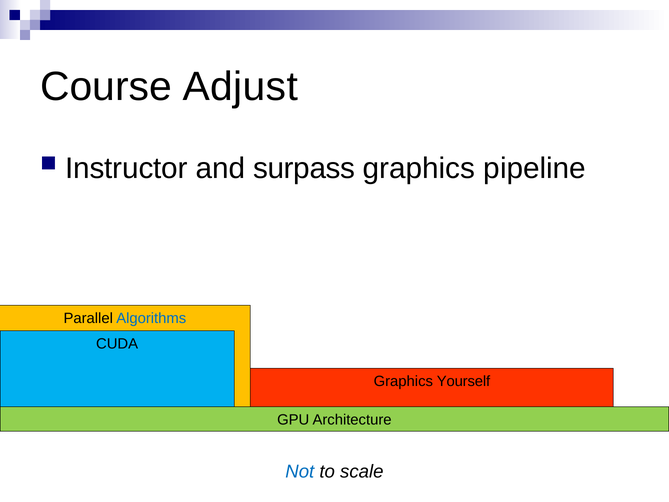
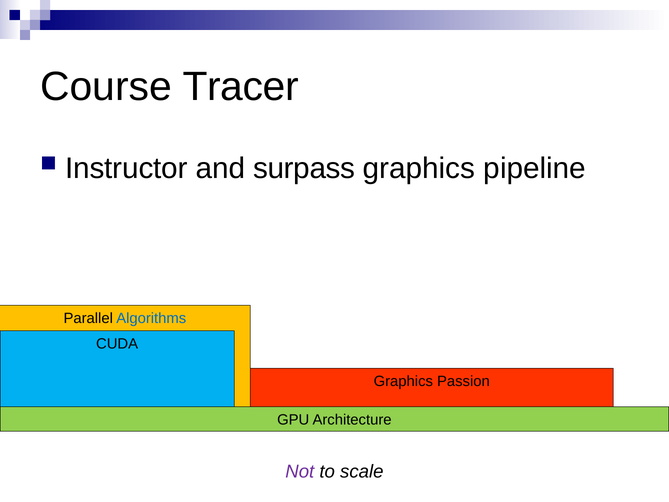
Adjust: Adjust -> Tracer (241, 86)
Yourself: Yourself -> Passion (463, 381)
Not colour: blue -> purple (300, 472)
